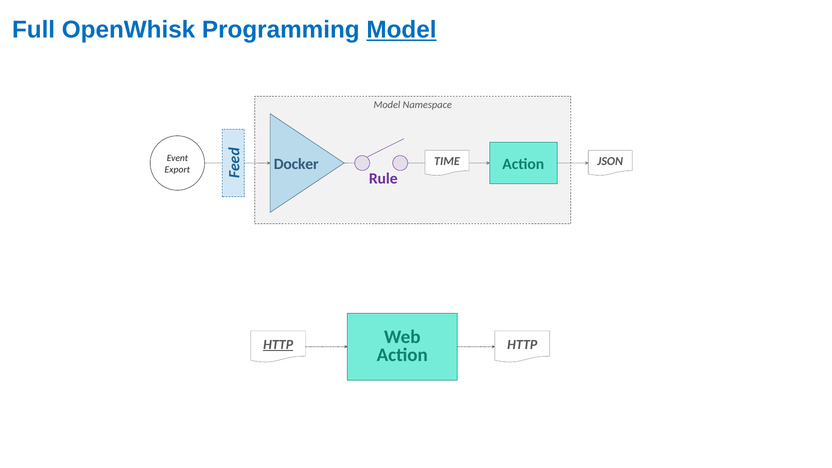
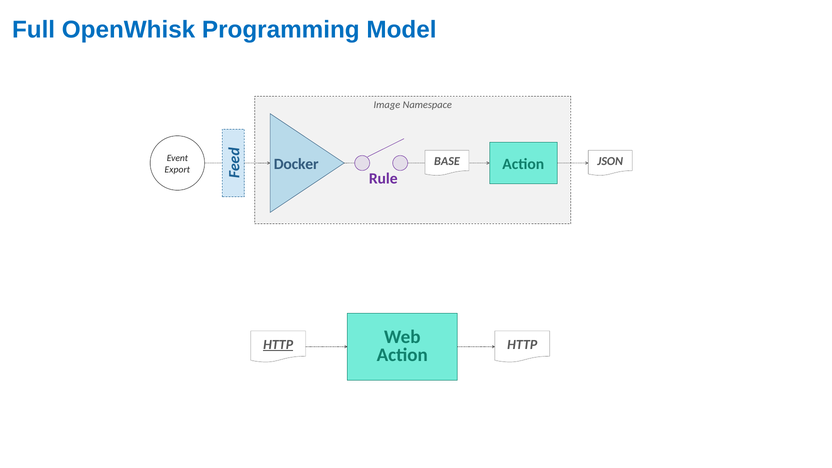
Model underline: present -> none (401, 30)
Model: Model -> Image (387, 105)
TIME: TIME -> BASE (447, 161)
